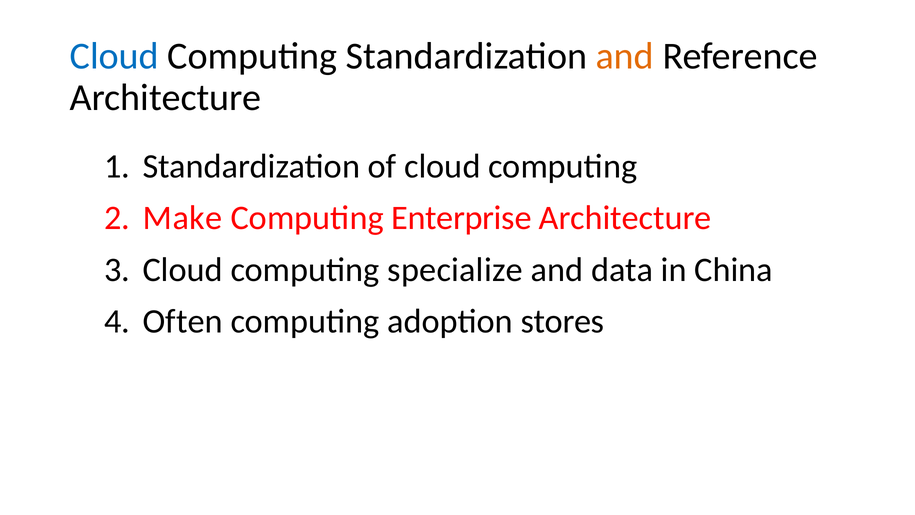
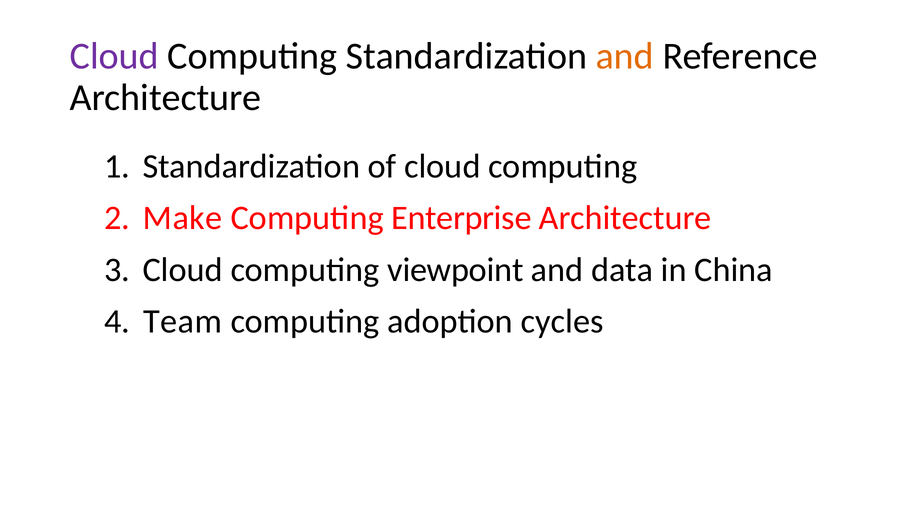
Cloud colour: blue -> purple (114, 56)
specialize: specialize -> viewpoint (455, 270)
Often: Often -> Team (183, 321)
stores: stores -> cycles (562, 321)
